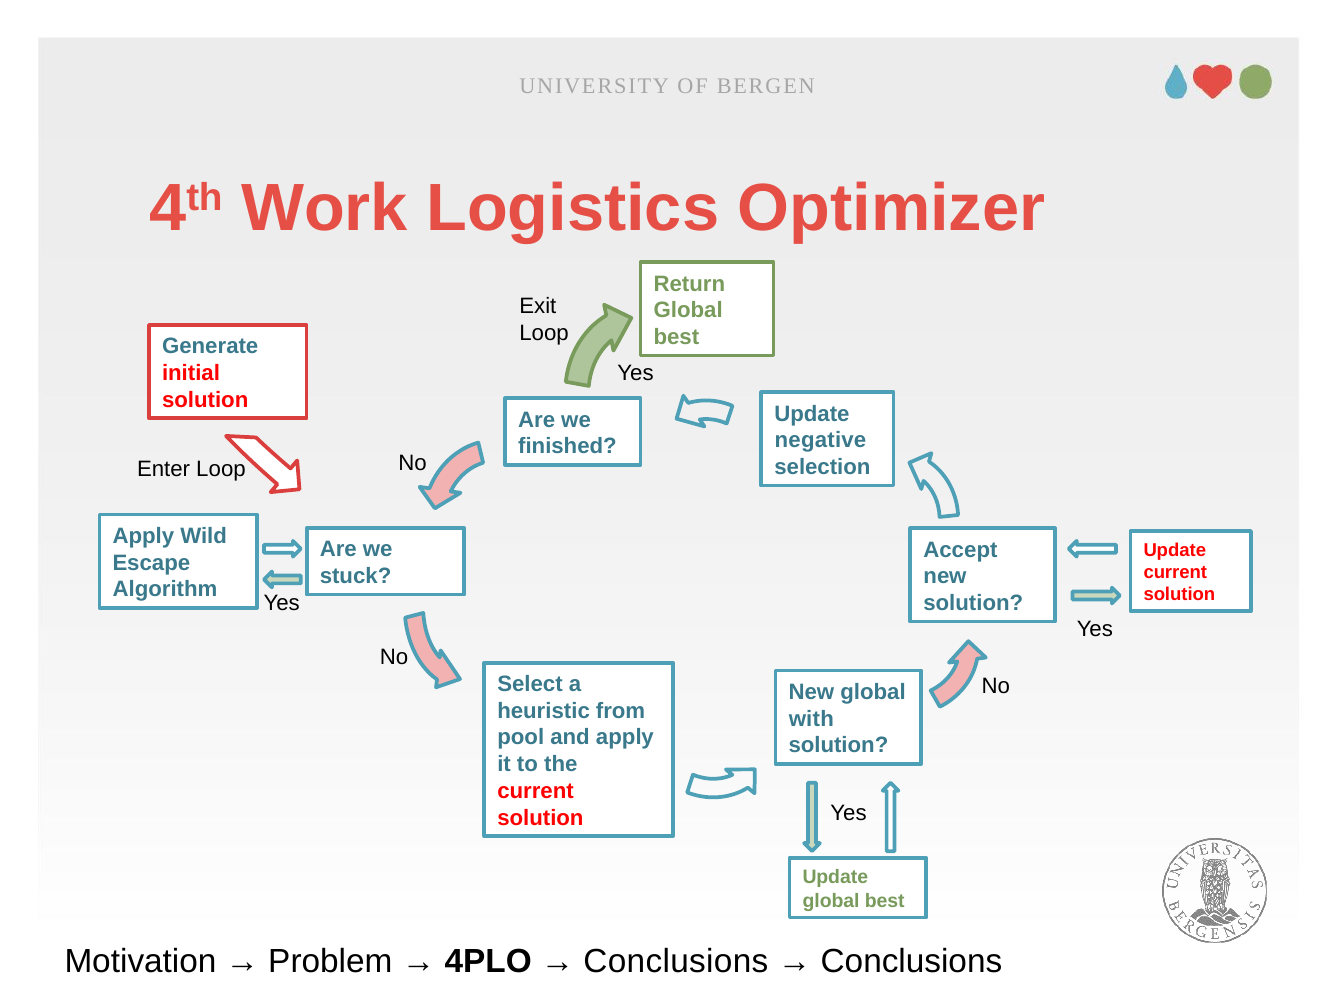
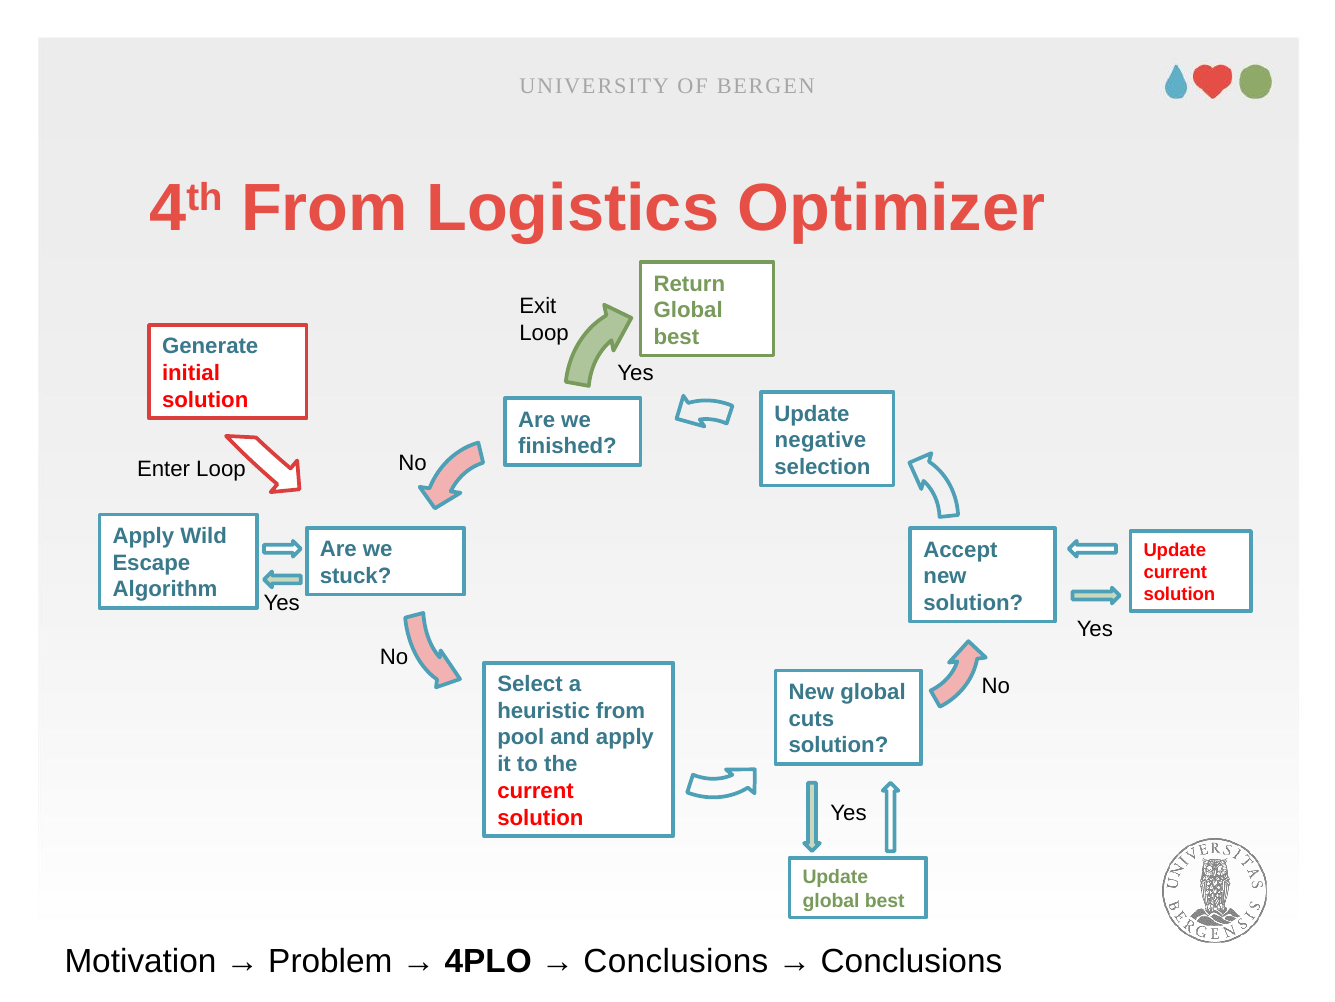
4th Work: Work -> From (325, 208)
with: with -> cuts (811, 718)
